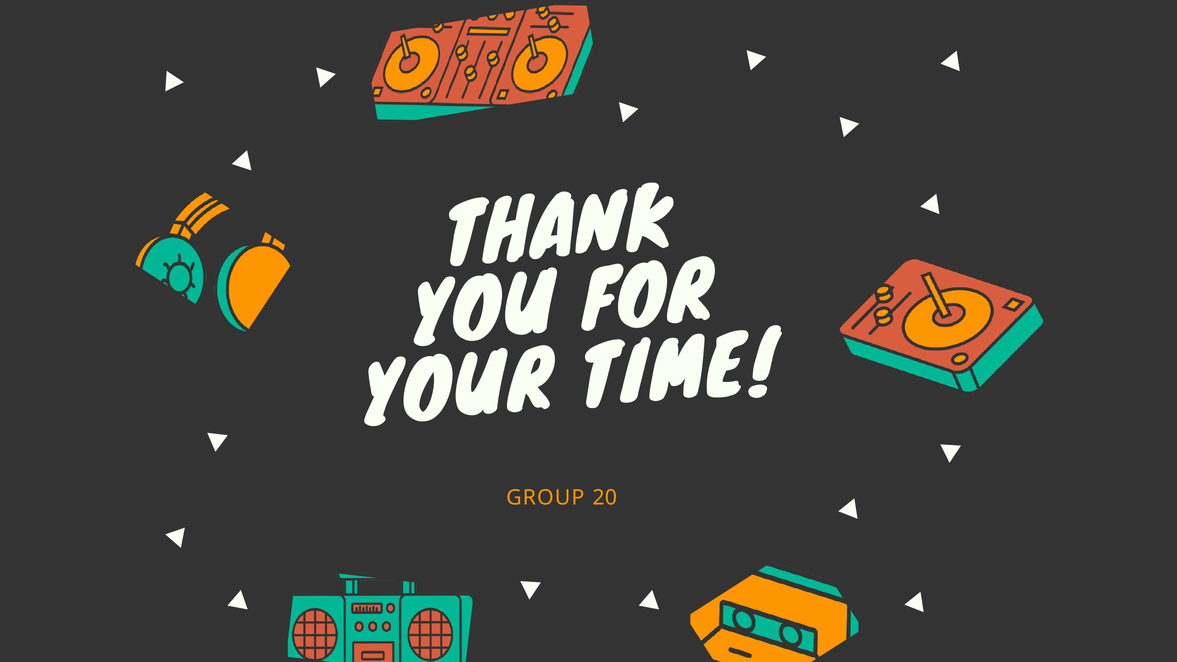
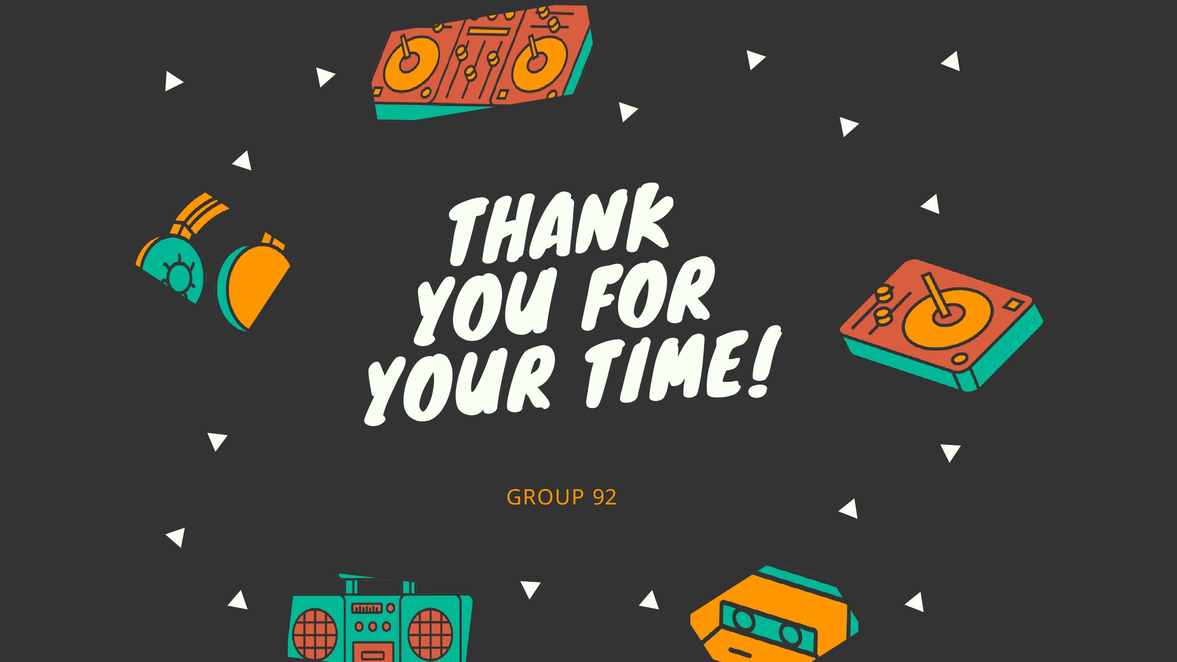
20: 20 -> 92 (605, 498)
